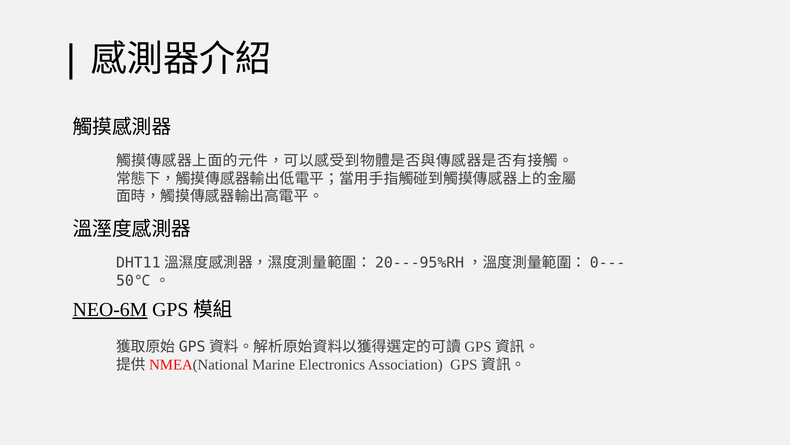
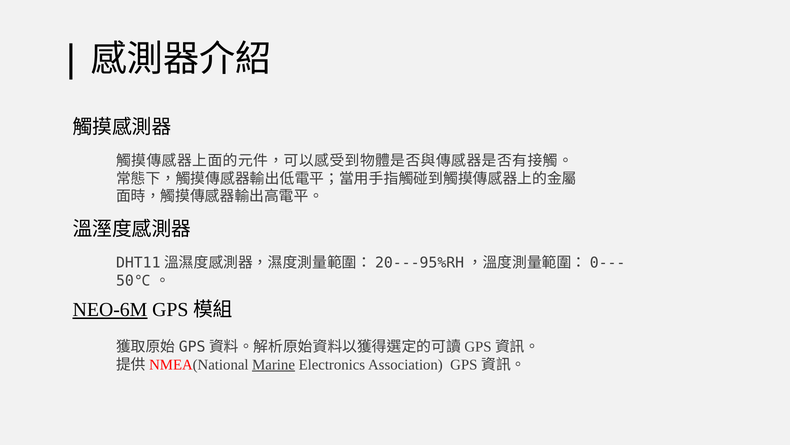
Marine underline: none -> present (274, 364)
